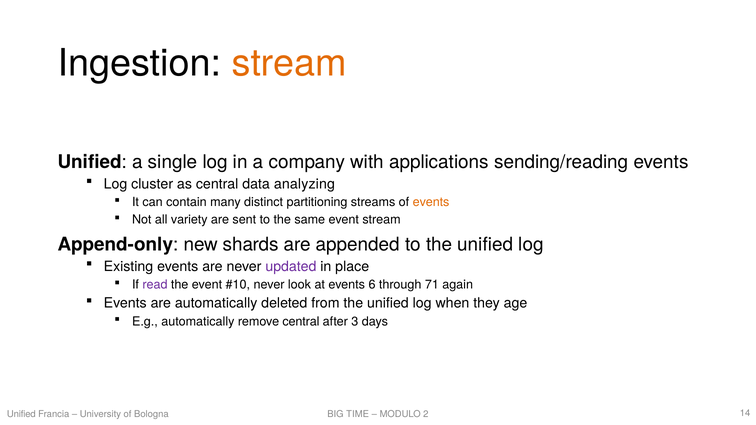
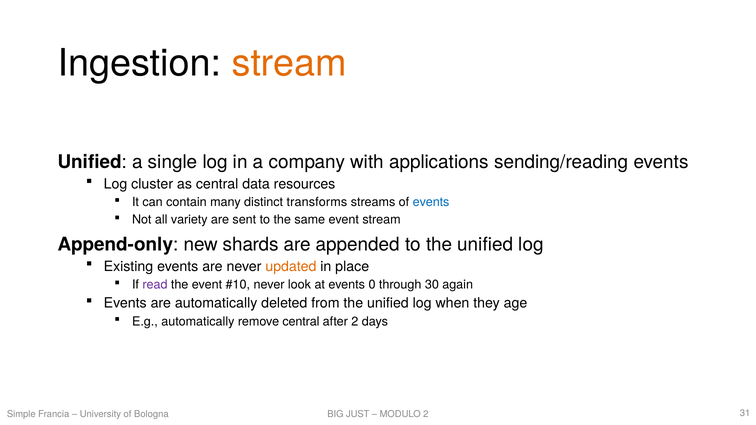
analyzing: analyzing -> resources (305, 184)
partitioning: partitioning -> transforms (317, 202)
events colour: orange -> blue (431, 202)
updated colour: purple -> orange (291, 267)
6: 6 -> 0 (372, 285)
71: 71 -> 30 (432, 285)
after 3: 3 -> 2 (355, 322)
Unified: Unified -> Simple (21, 415)
TIME: TIME -> JUST (358, 415)
14: 14 -> 31 (745, 413)
